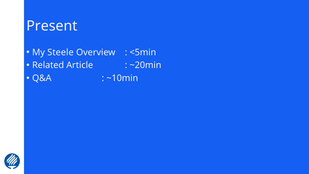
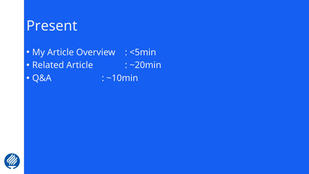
My Steele: Steele -> Article (61, 52)
